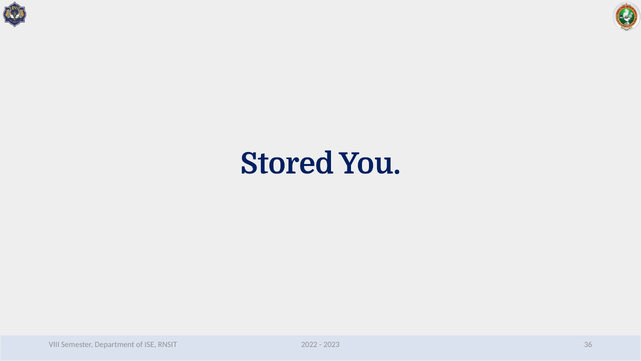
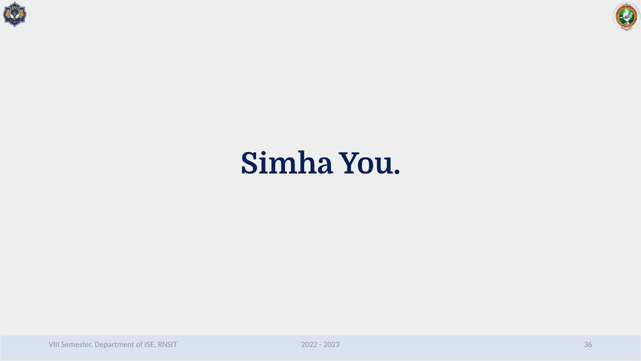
Stored: Stored -> Simha (287, 164)
